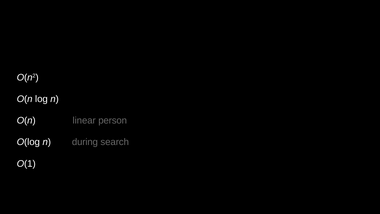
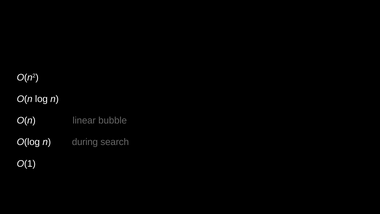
person: person -> bubble (113, 120)
